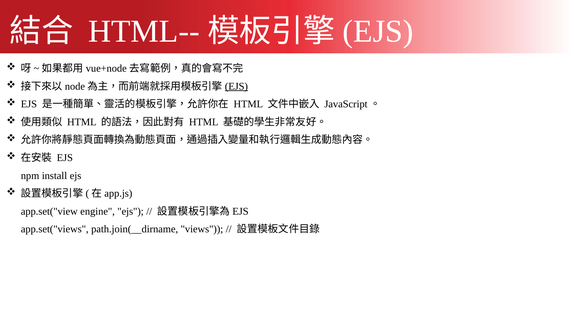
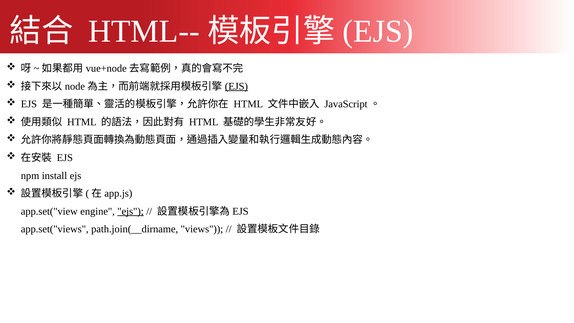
ejs underline: none -> present (131, 211)
